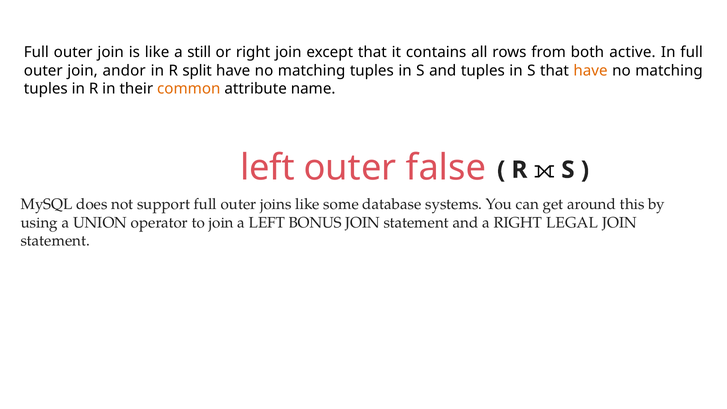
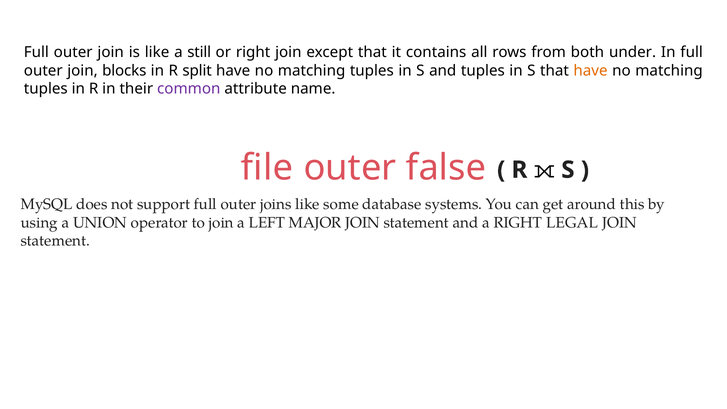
active: active -> under (633, 52)
andor: andor -> blocks (124, 71)
common colour: orange -> purple (189, 89)
left: left -> file (267, 168)
BONUS: BONUS -> MAJOR (315, 223)
